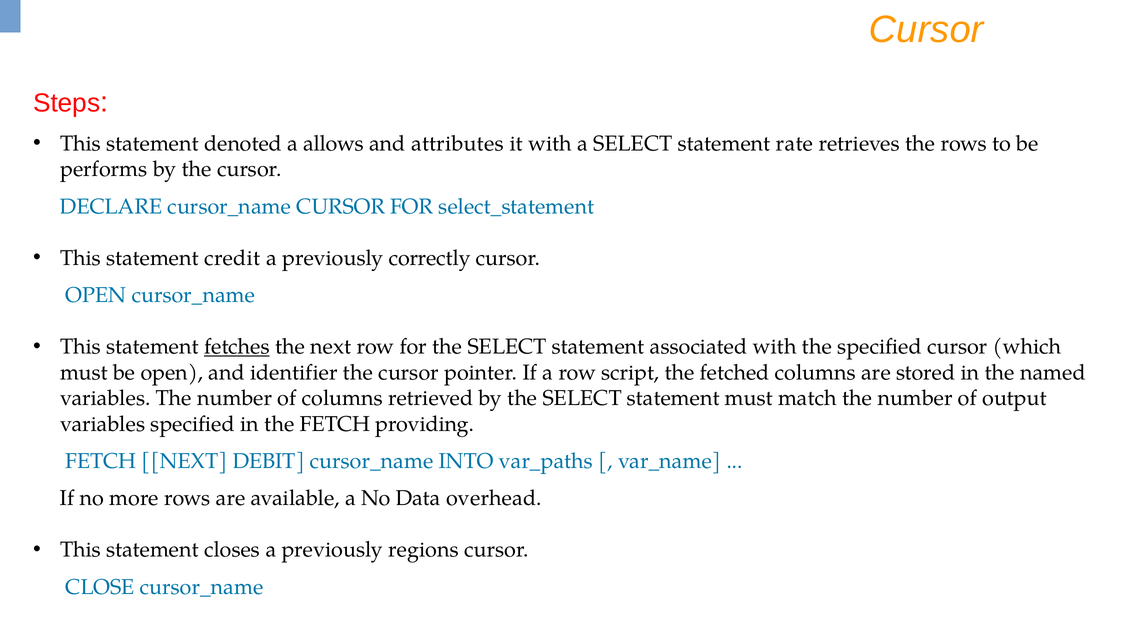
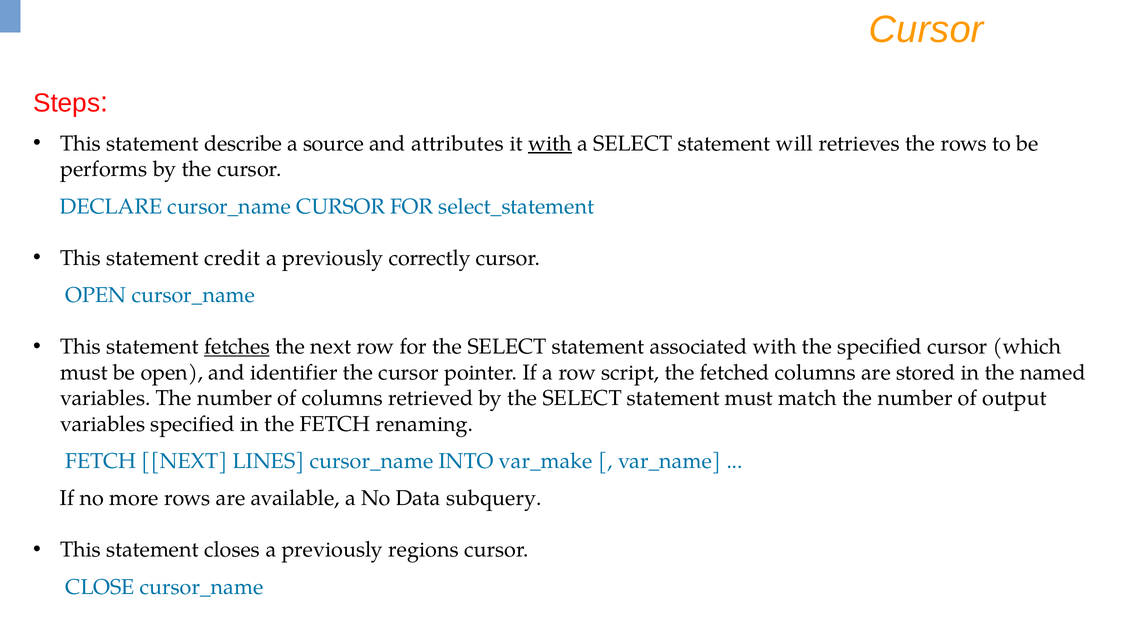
denoted: denoted -> describe (243, 144)
allows: allows -> source (334, 144)
with underline: none -> present (550, 144)
rate: rate -> will (794, 144)
providing: providing -> renaming (424, 424)
DEBIT: DEBIT -> LINES (269, 462)
var_paths: var_paths -> var_make (546, 462)
overhead: overhead -> subquery (494, 499)
